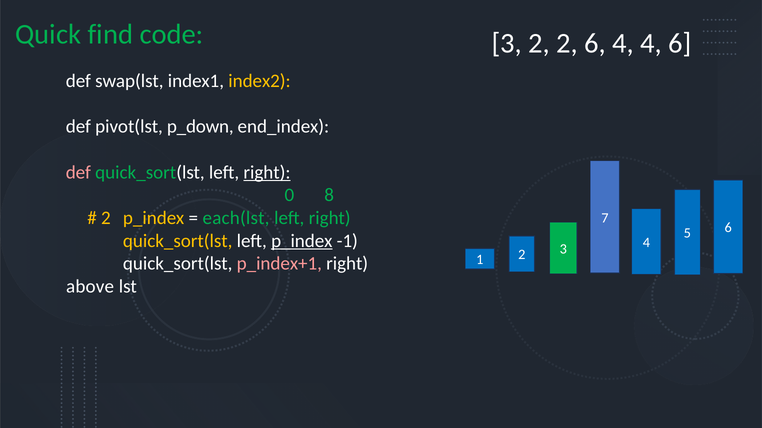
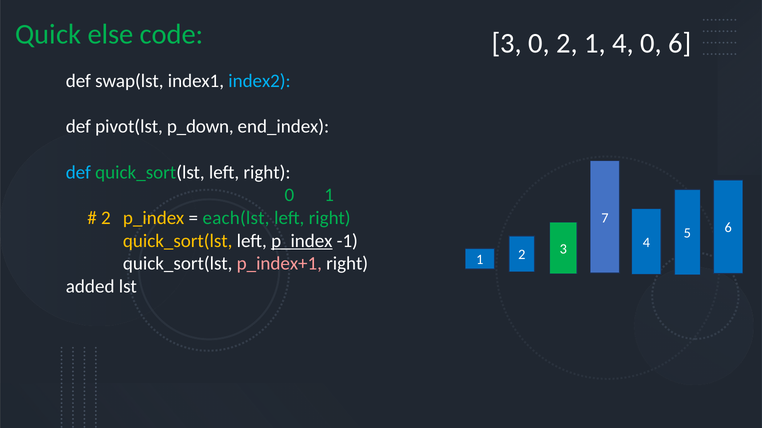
find: find -> else (110, 35)
3 2: 2 -> 0 (539, 44)
2 6: 6 -> 1 (595, 44)
4 4: 4 -> 0 (651, 44)
index2 colour: yellow -> light blue (260, 81)
def colour: pink -> light blue (78, 173)
right underline: present -> none (267, 173)
0 8: 8 -> 1 (329, 195)
above: above -> added (90, 287)
